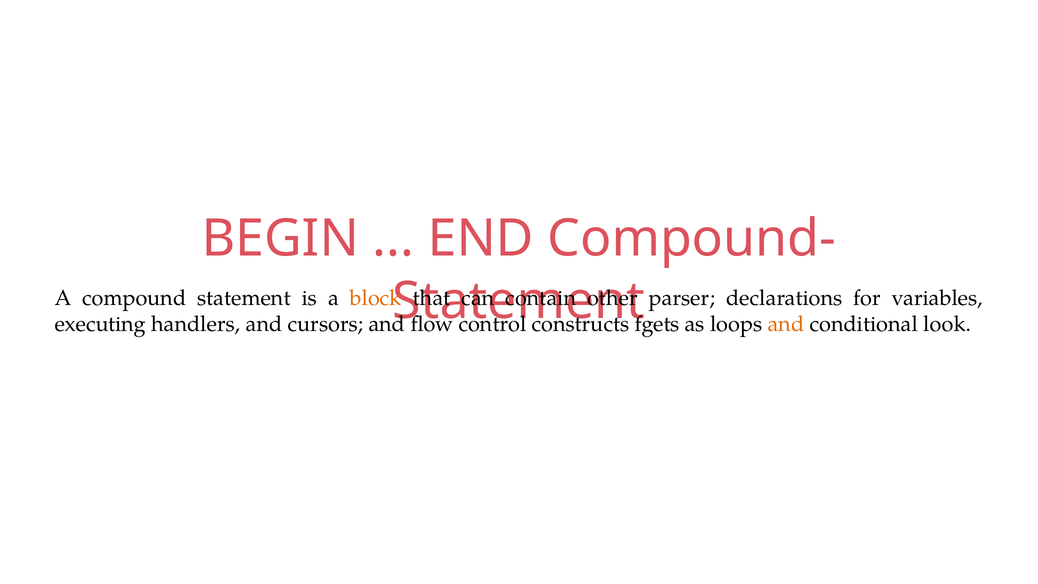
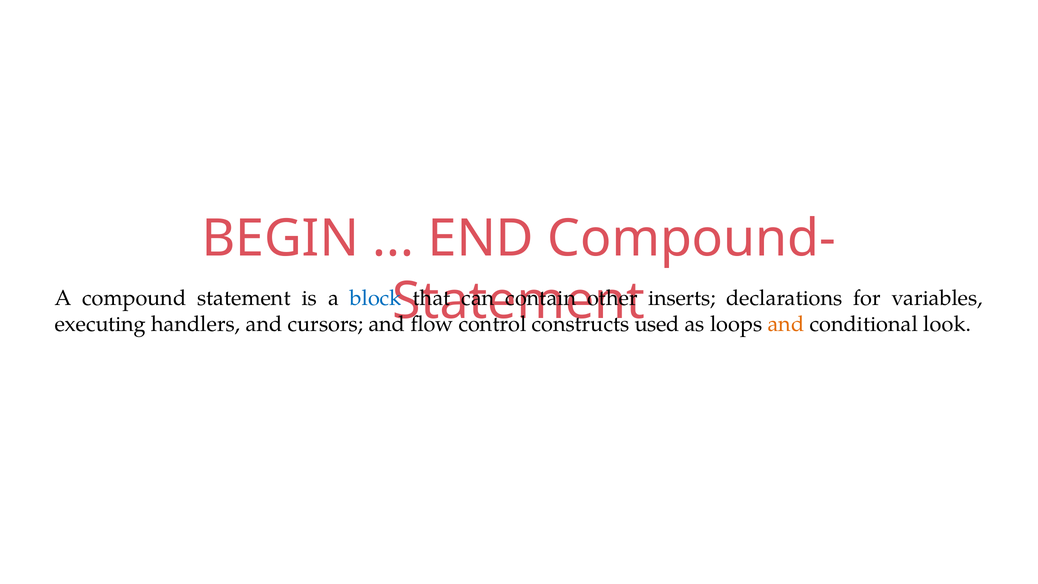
block colour: orange -> blue (376, 298)
parser: parser -> inserts (682, 298)
fgets: fgets -> used (657, 324)
